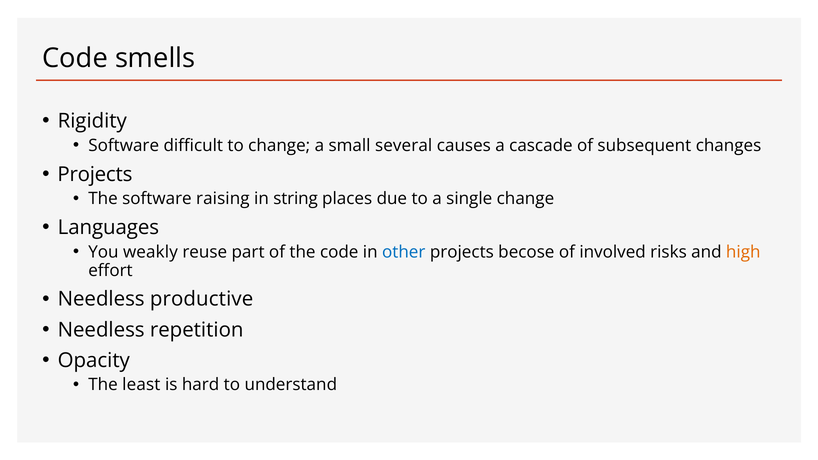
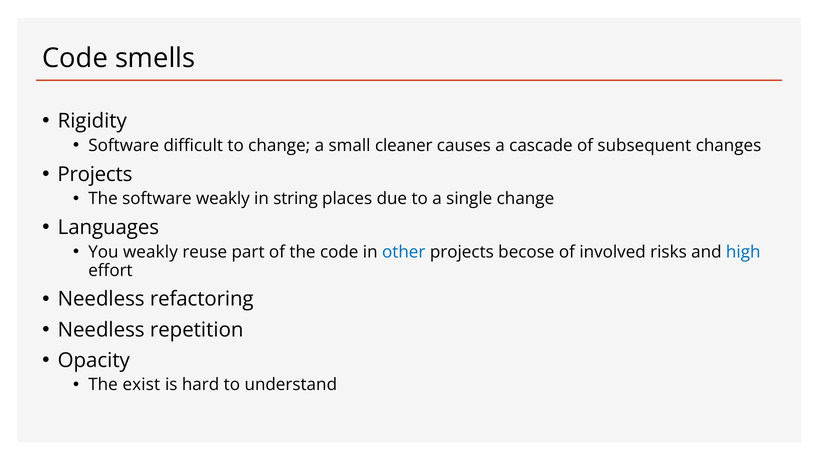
several: several -> cleaner (404, 146)
software raising: raising -> weakly (223, 199)
high colour: orange -> blue (743, 252)
productive: productive -> refactoring (202, 299)
least: least -> exist (141, 385)
